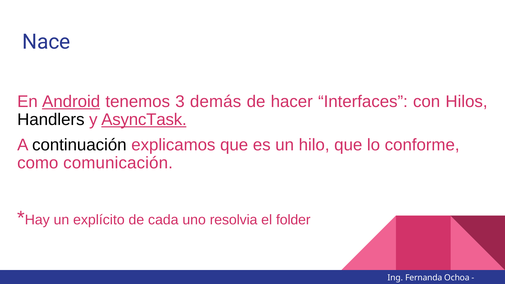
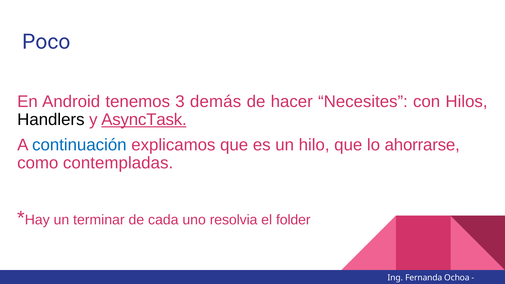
Nace: Nace -> Poco (46, 42)
Android underline: present -> none (71, 102)
Interfaces: Interfaces -> Necesites (363, 102)
continuación colour: black -> blue (79, 145)
conforme: conforme -> ahorrarse (422, 145)
comunicación: comunicación -> contempladas (118, 163)
explícito: explícito -> terminar (99, 220)
